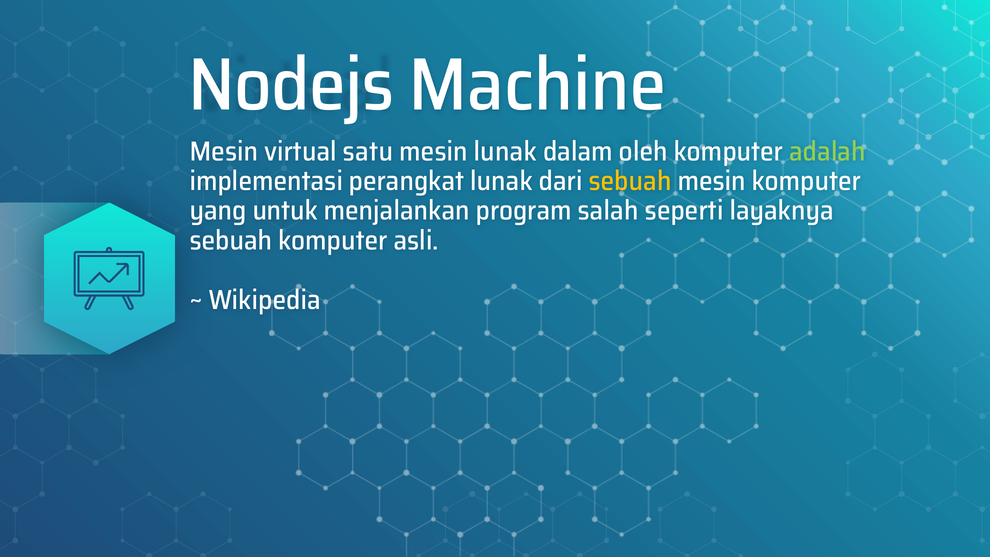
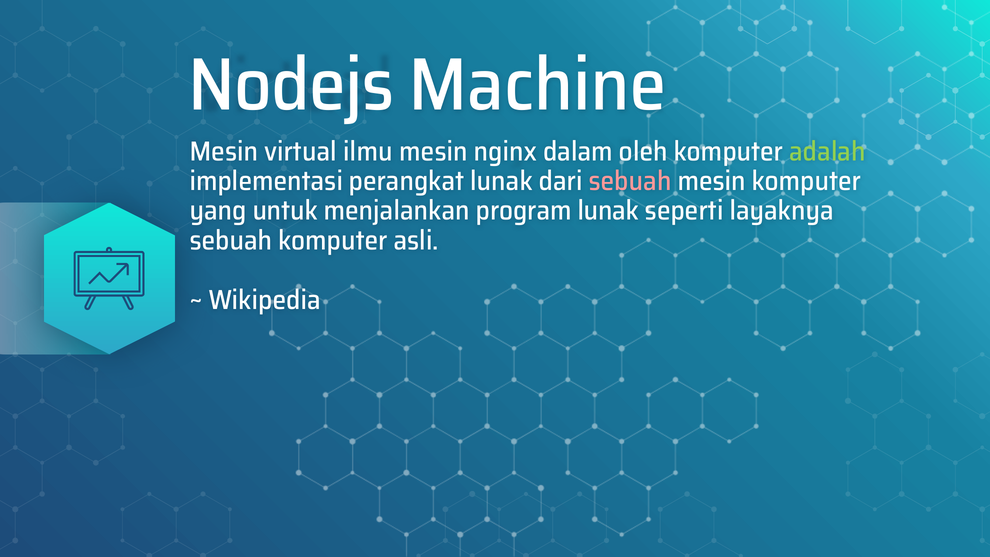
satu: satu -> ilmu (368, 151)
mesin lunak: lunak -> nginx (505, 151)
sebuah colour: yellow -> pink (630, 181)
program salah: salah -> lunak (608, 211)
